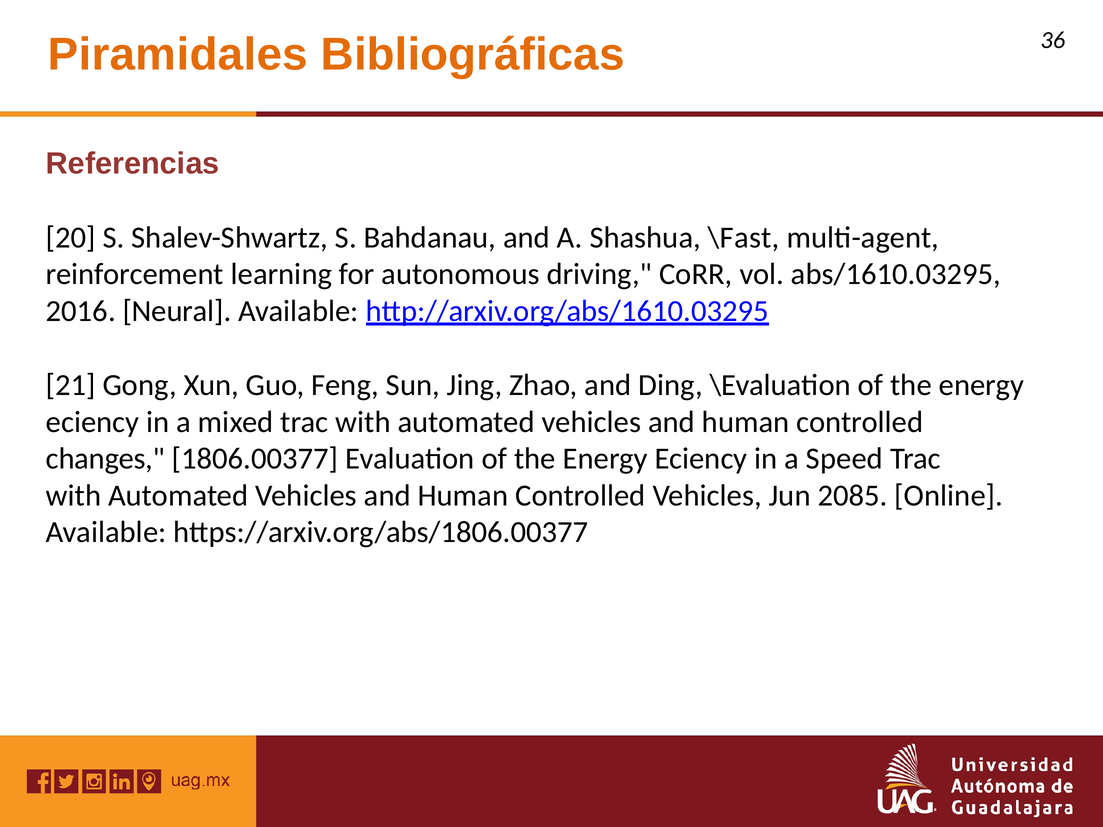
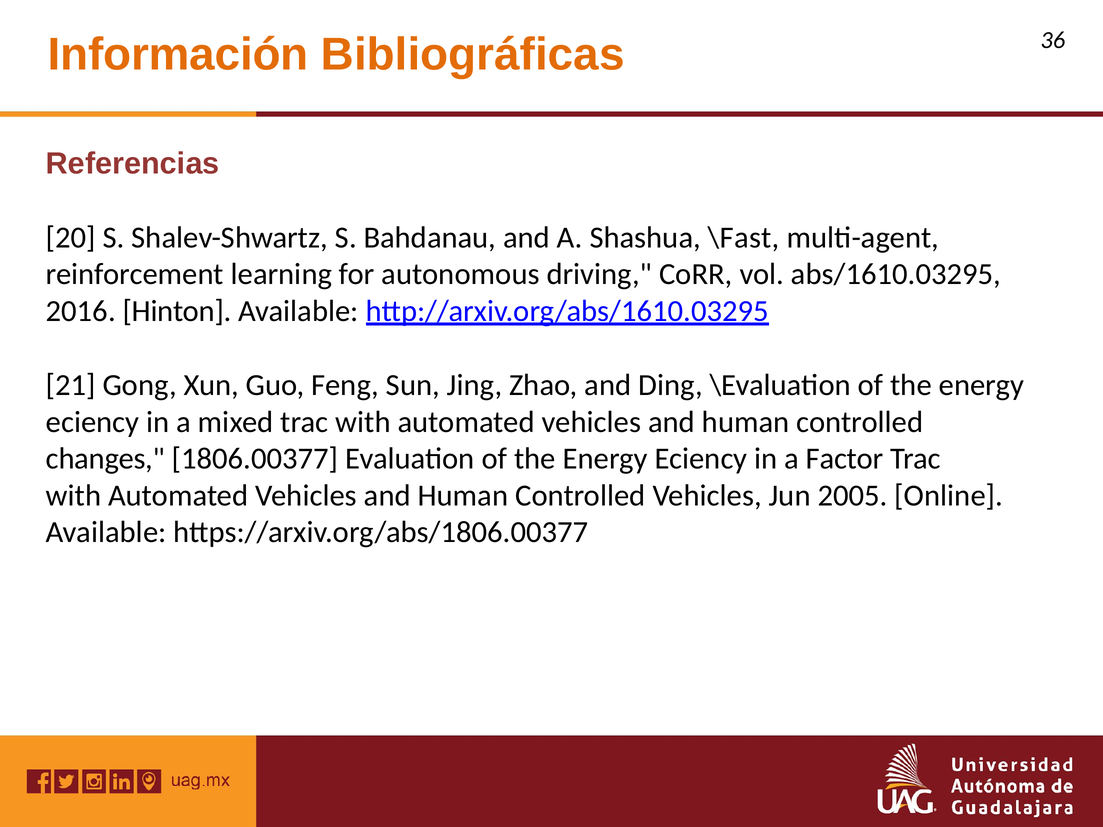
Piramidales: Piramidales -> Información (178, 55)
Neural: Neural -> Hinton (177, 311)
Speed: Speed -> Factor (845, 459)
2085: 2085 -> 2005 (852, 496)
